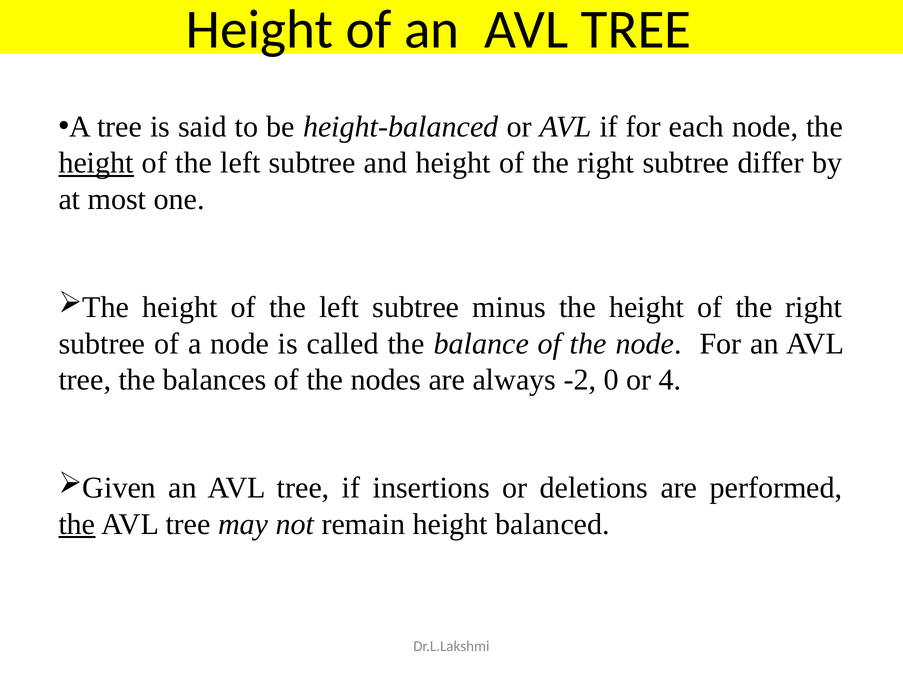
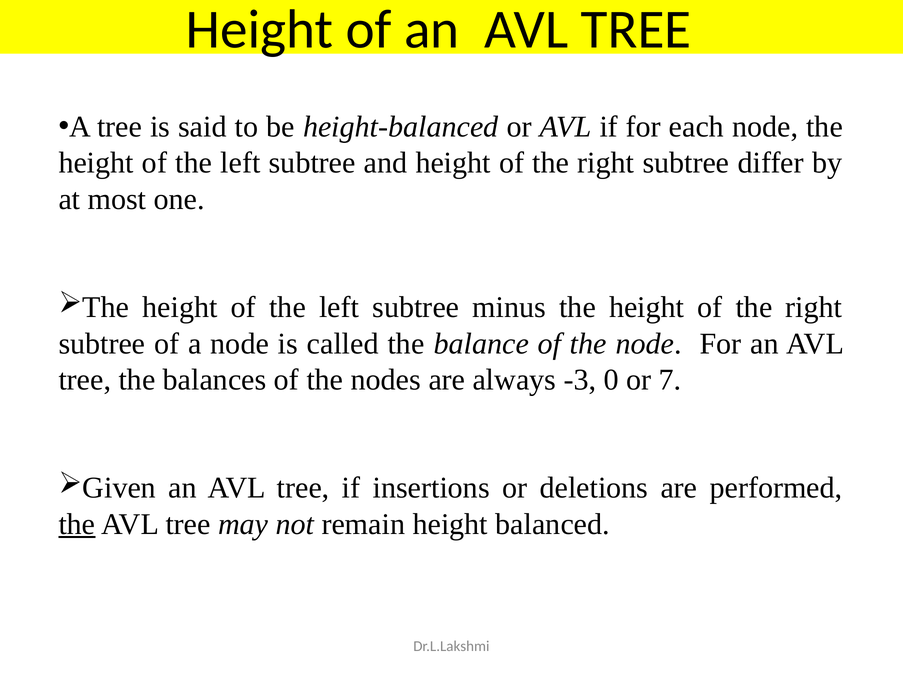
height underline: present -> none (96, 163)
-2: -2 -> -3 (580, 380)
4: 4 -> 7 (670, 380)
